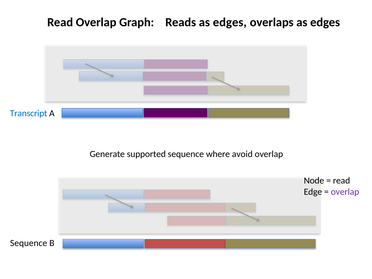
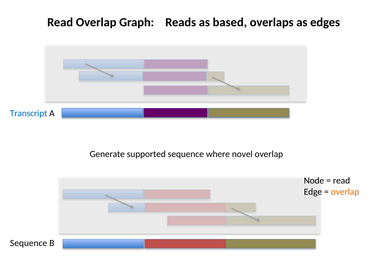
Reads as edges: edges -> based (230, 22)
avoid: avoid -> novel (242, 154)
overlap colour: purple -> orange (345, 192)
